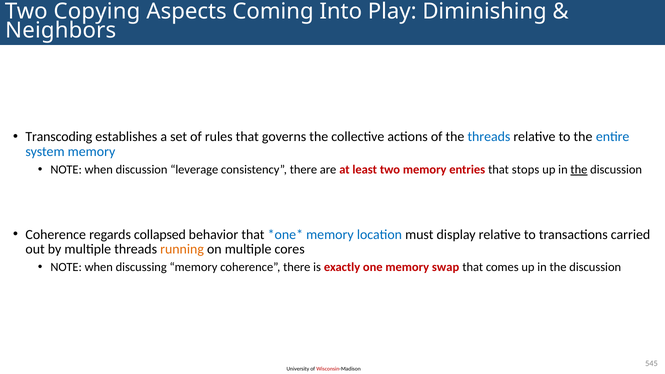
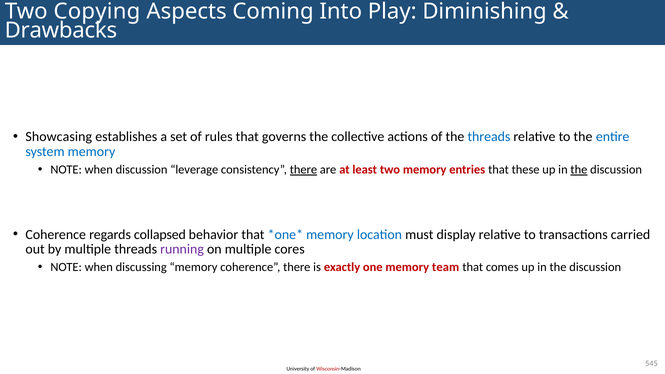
Neighbors: Neighbors -> Drawbacks (61, 30)
Transcoding: Transcoding -> Showcasing (59, 137)
there underline: none -> present (303, 170)
stops: stops -> these (526, 170)
running colour: orange -> purple (182, 249)
swap: swap -> team (446, 267)
